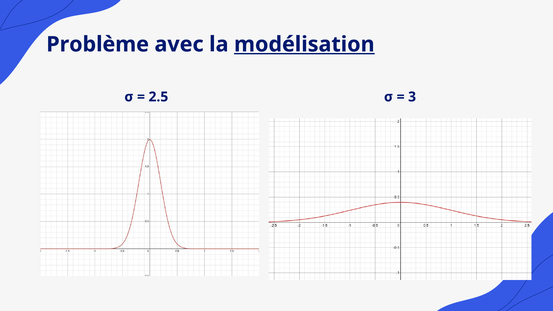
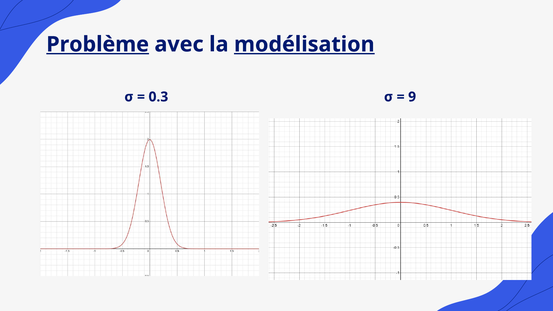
Problème underline: none -> present (98, 44)
2.5: 2.5 -> 0.3 (158, 97)
3: 3 -> 9 (412, 97)
